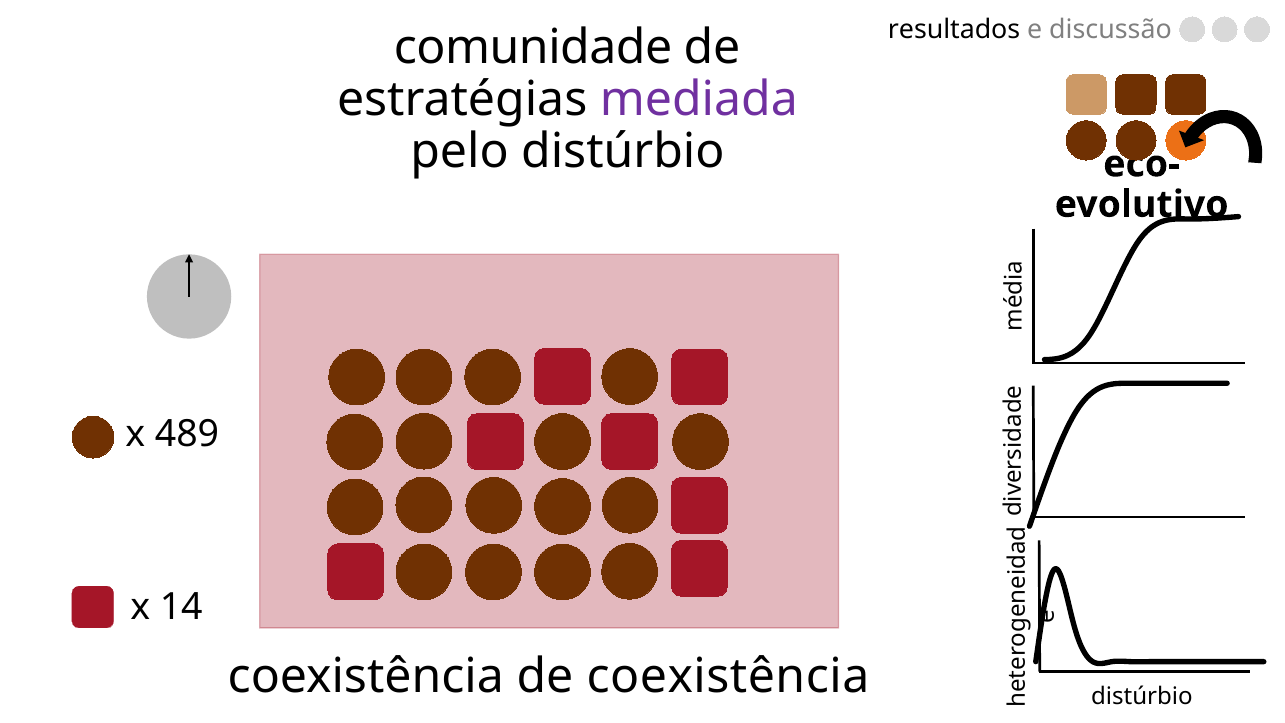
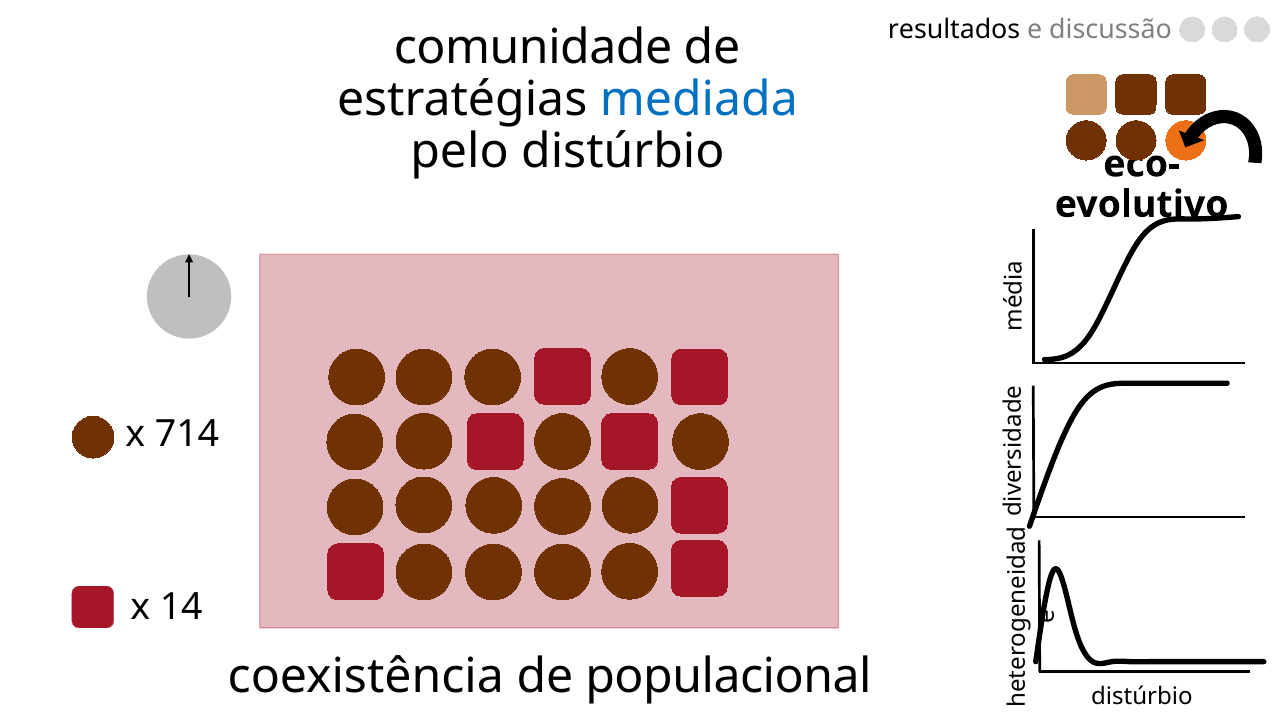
mediada colour: purple -> blue (699, 99)
489: 489 -> 714 (187, 434)
de coexistência: coexistência -> populacional (728, 676)
